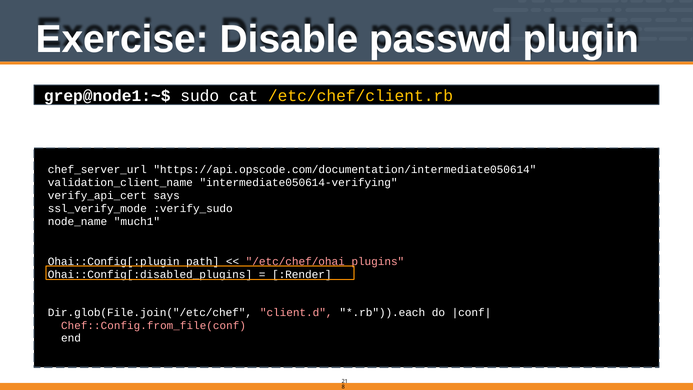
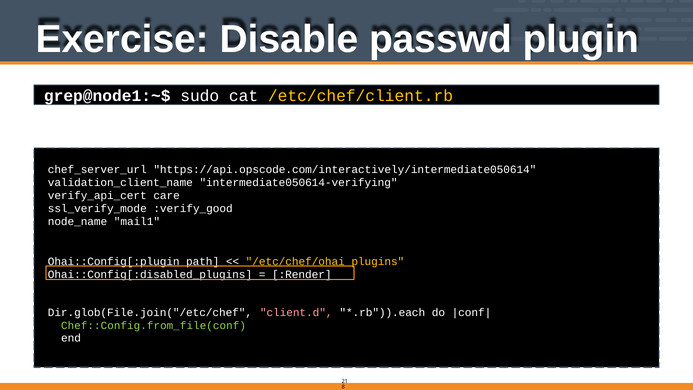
https://api.opscode.com/documentation/intermediate050614: https://api.opscode.com/documentation/intermediate050614 -> https://api.opscode.com/interactively/intermediate050614 (345, 169)
says: says -> care (167, 195)
:verify_sudo: :verify_sudo -> :verify_good (193, 208)
much1: much1 -> mail1 (137, 221)
/etc/chef/ohai_plugins colour: pink -> yellow (325, 261)
Chef::Config.from_file(conf colour: pink -> light green (153, 325)
